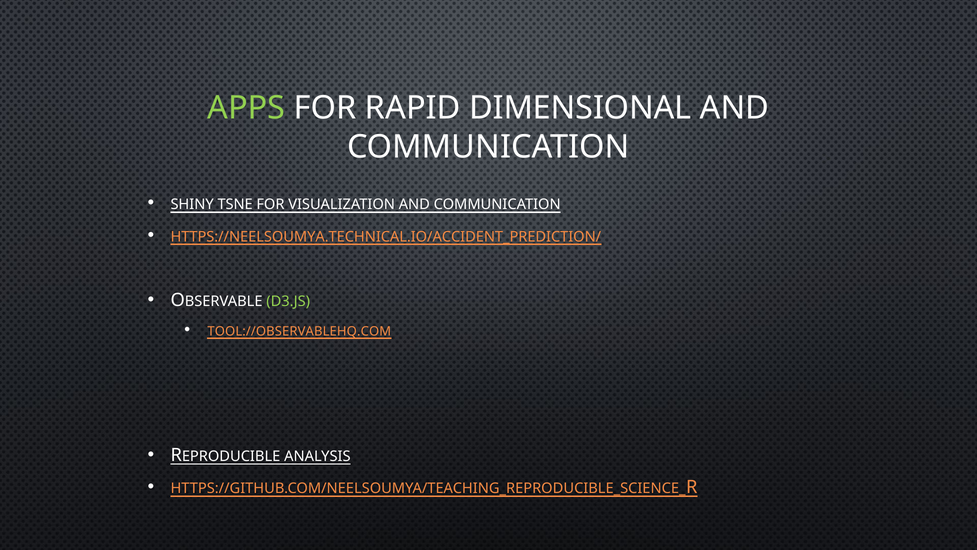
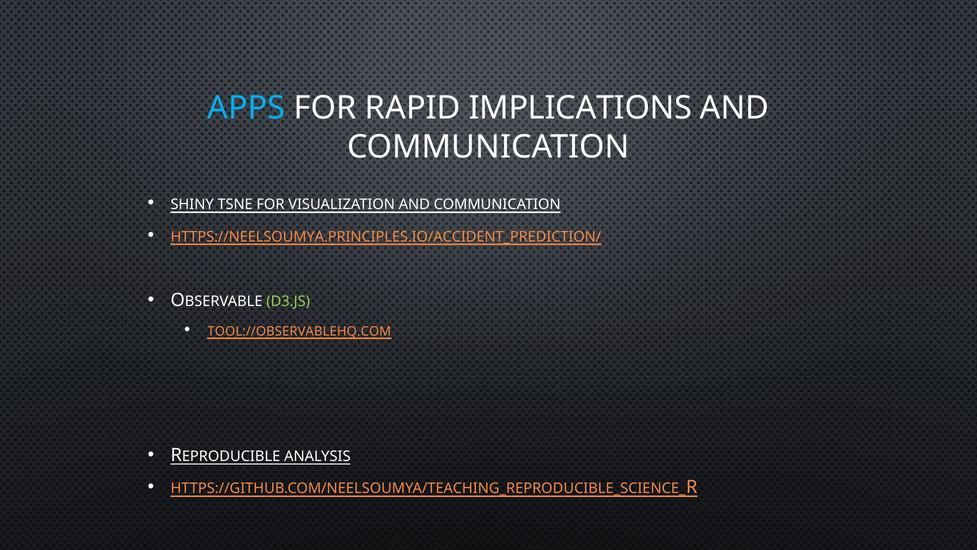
APPS colour: light green -> light blue (246, 108)
DIMENSIONAL: DIMENSIONAL -> IMPLICATIONS (580, 108)
HTTPS://NEELSOUMYA.TECHNICAL.IO/ACCIDENT_PREDICTION/: HTTPS://NEELSOUMYA.TECHNICAL.IO/ACCIDENT_PREDICTION/ -> HTTPS://NEELSOUMYA.PRINCIPLES.IO/ACCIDENT_PREDICTION/ (386, 237)
